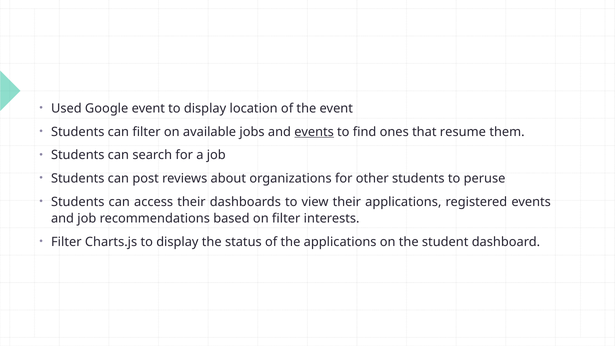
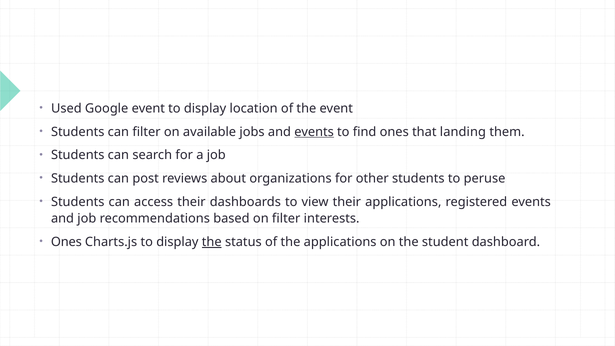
resume: resume -> landing (463, 132)
Filter: Filter -> Ones (66, 242)
the underline: none -> present (212, 242)
